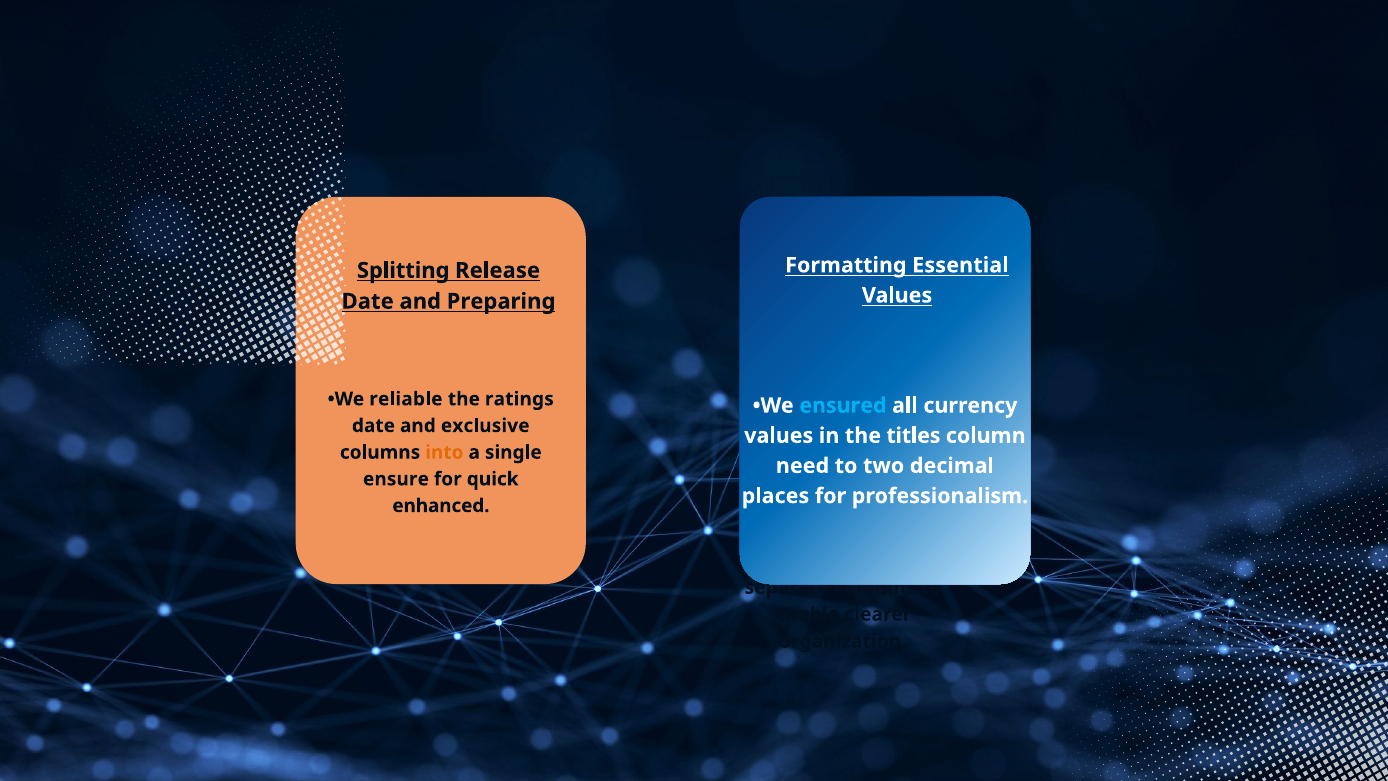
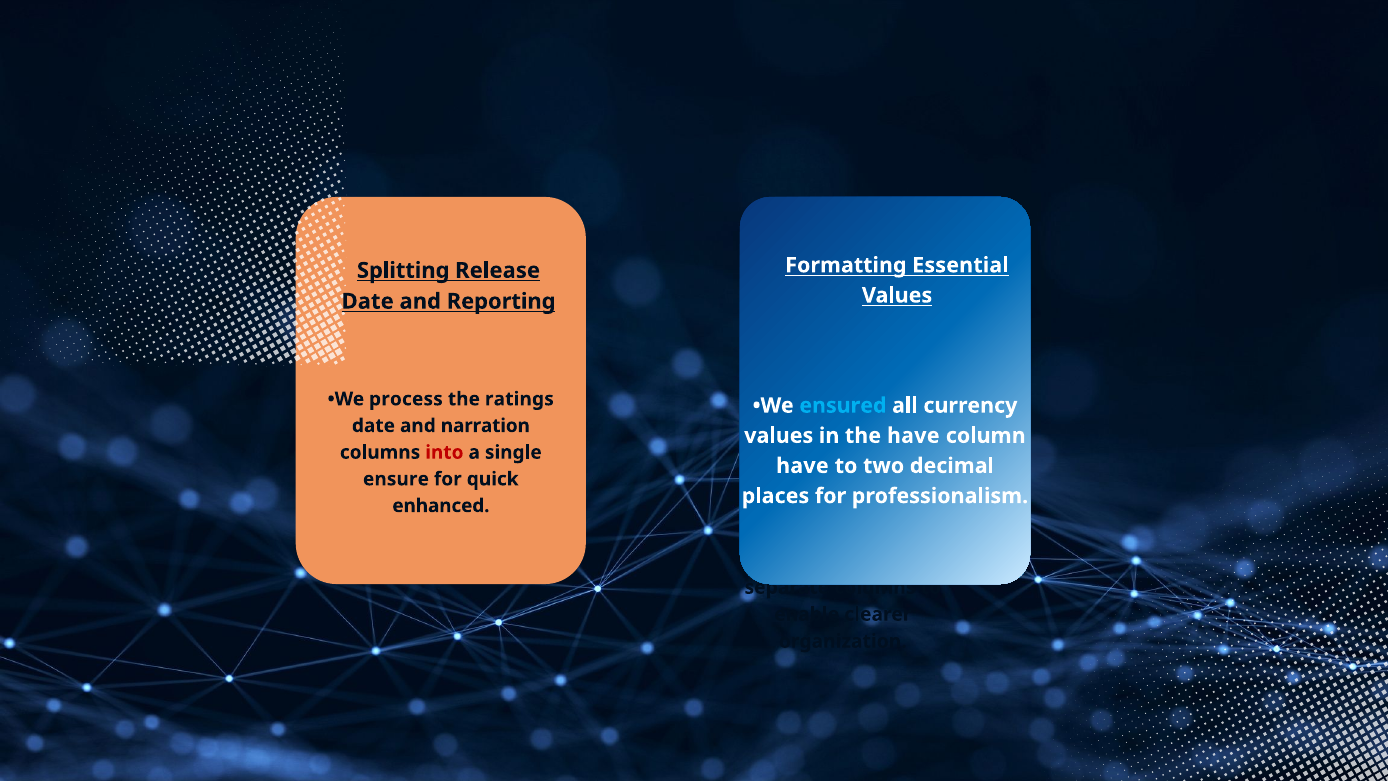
Preparing: Preparing -> Reporting (501, 301)
reliable: reliable -> process (406, 399)
exclusive: exclusive -> narration (485, 426)
the titles: titles -> have (913, 436)
into colour: orange -> red (444, 452)
need: need -> have (802, 466)
